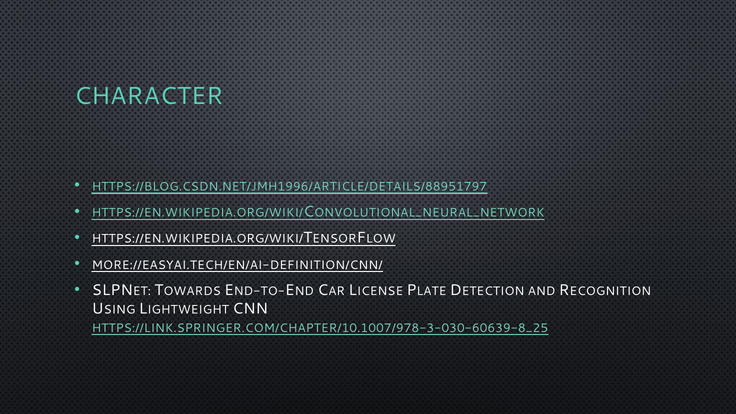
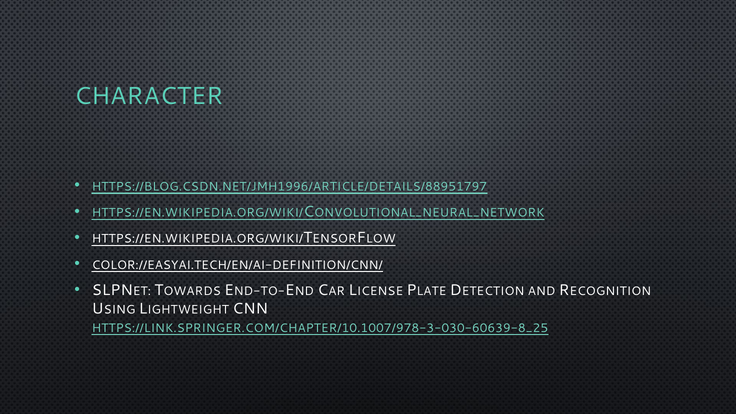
MORE://EASYAI.TECH/EN/AI-DEFINITION/CNN/: MORE://EASYAI.TECH/EN/AI-DEFINITION/CNN/ -> COLOR://EASYAI.TECH/EN/AI-DEFINITION/CNN/ (237, 265)
